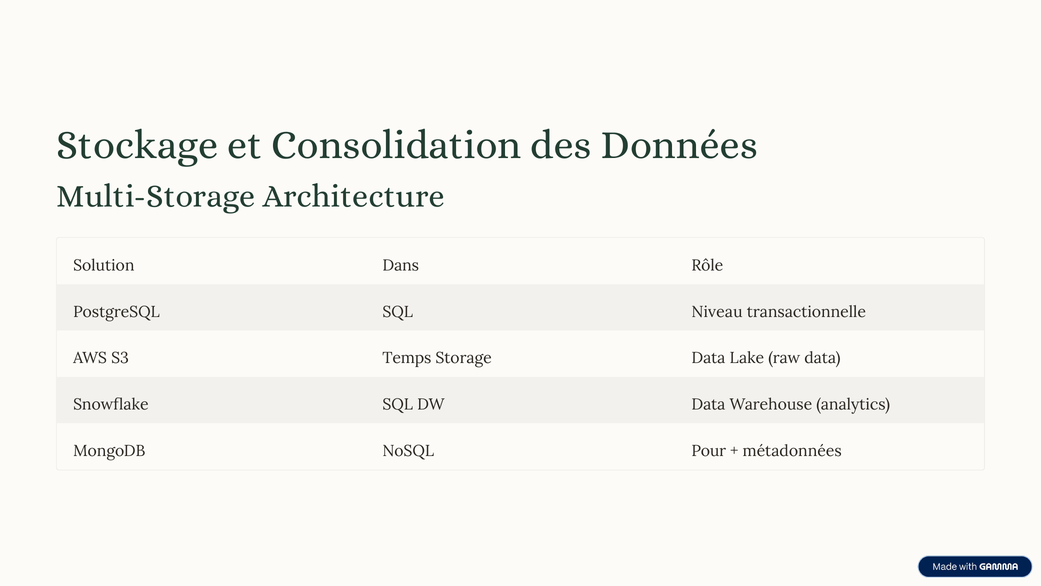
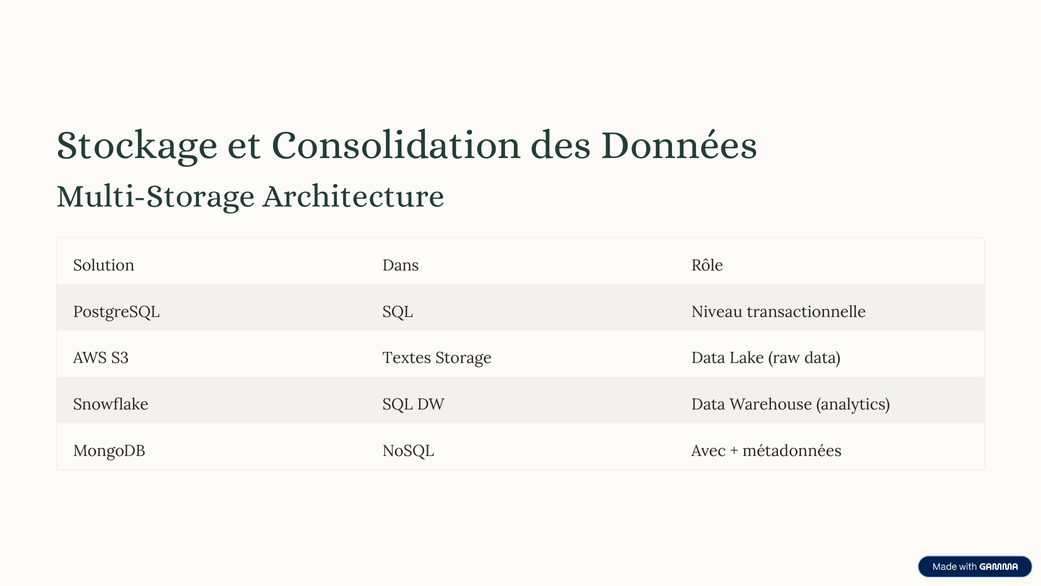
Temps: Temps -> Textes (407, 358)
Pour: Pour -> Avec (709, 450)
